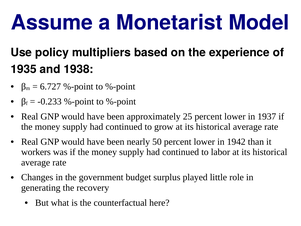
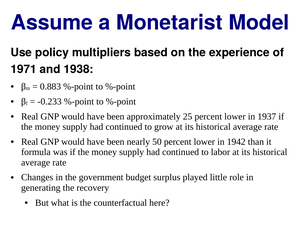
1935: 1935 -> 1971 (24, 69)
6.727: 6.727 -> 0.883 (50, 86)
workers: workers -> formula (36, 152)
